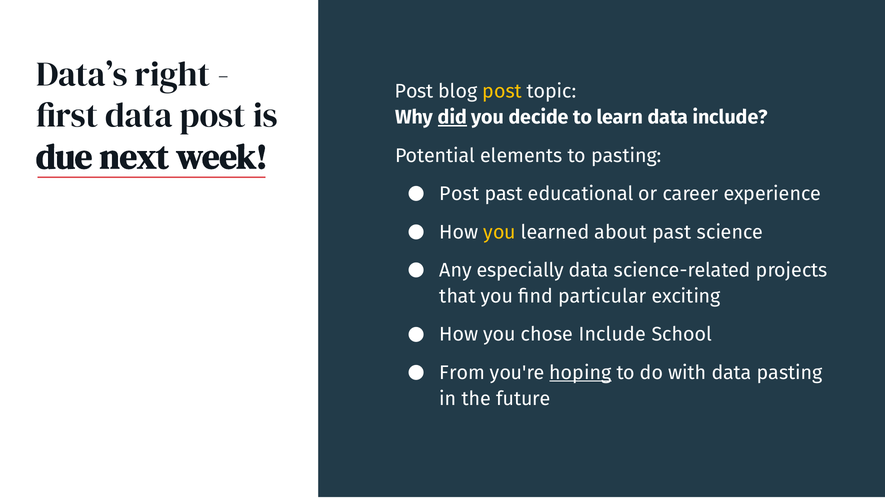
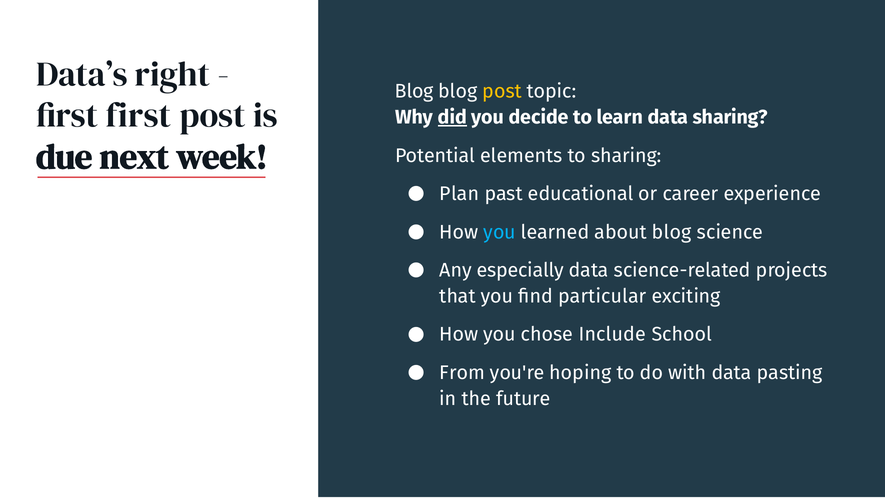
Post: Post -> Blog (414, 91)
first data: data -> first (139, 116)
data include: include -> sharing (730, 117)
to pasting: pasting -> sharing (626, 155)
Post: Post -> Plan (459, 194)
you colour: yellow -> light blue (500, 232)
about past: past -> blog (672, 232)
hoping underline: present -> none (580, 373)
